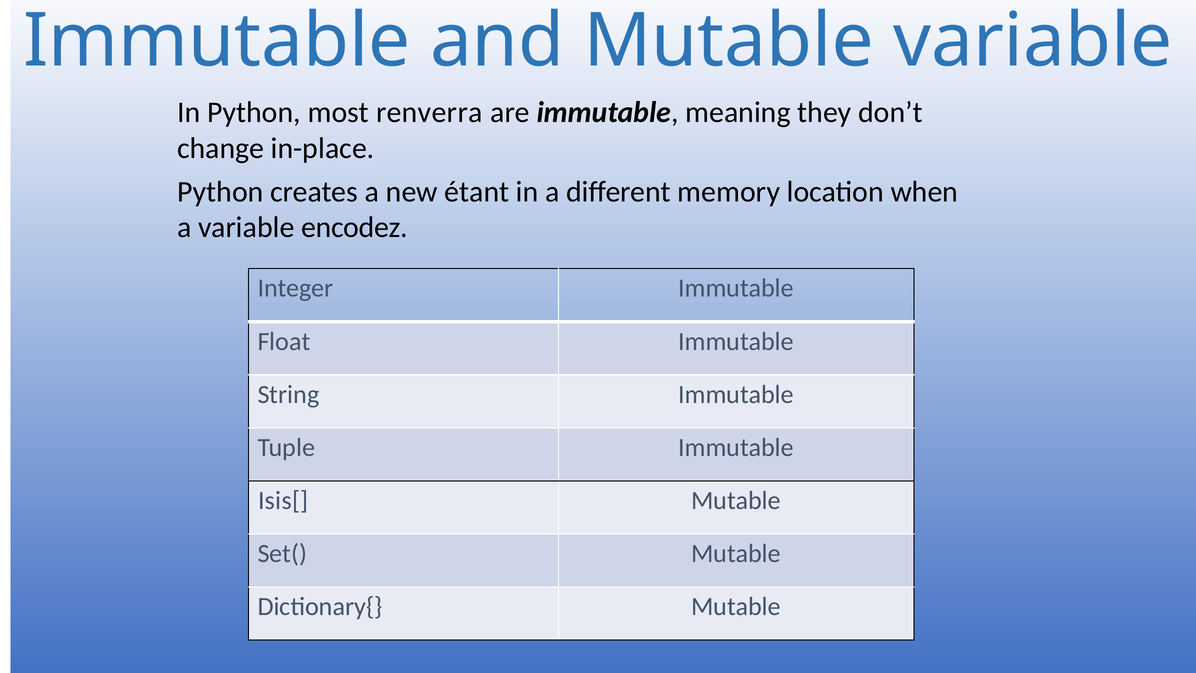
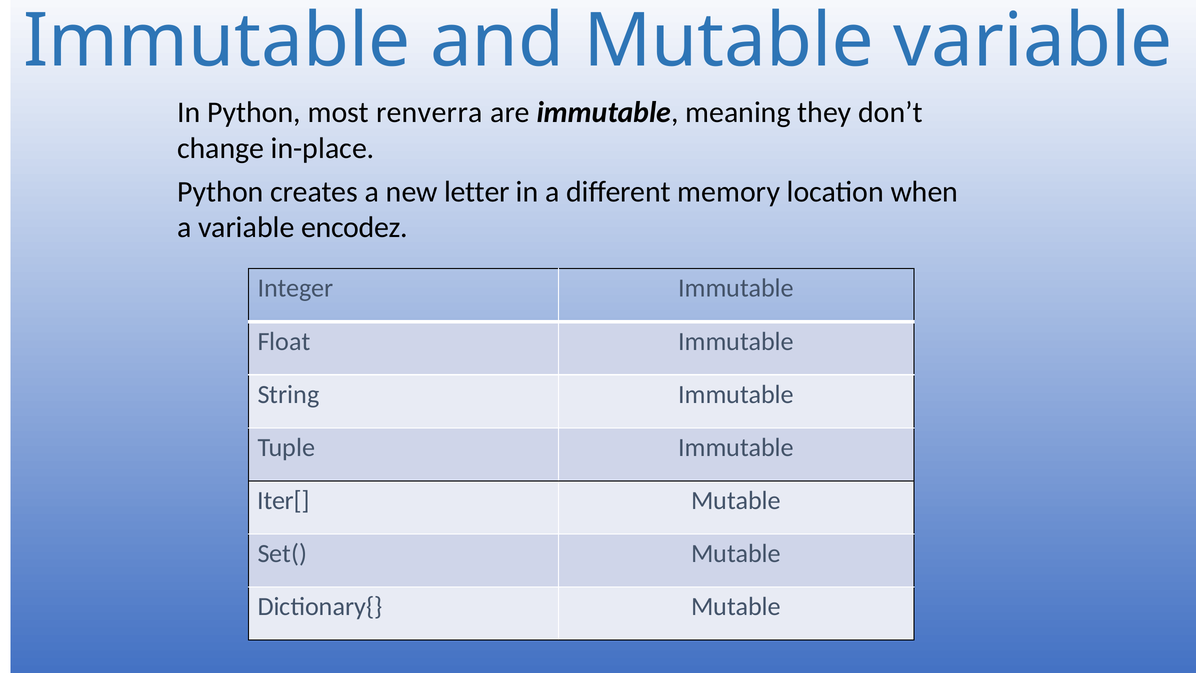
étant: étant -> letter (477, 192)
Isis[: Isis[ -> Iter[ (283, 500)
